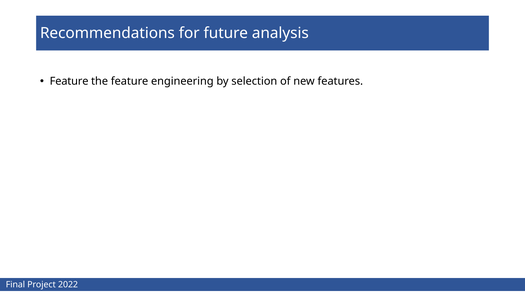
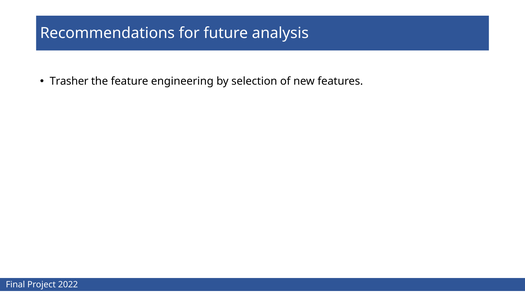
Feature: Feature -> Trasher (69, 81)
